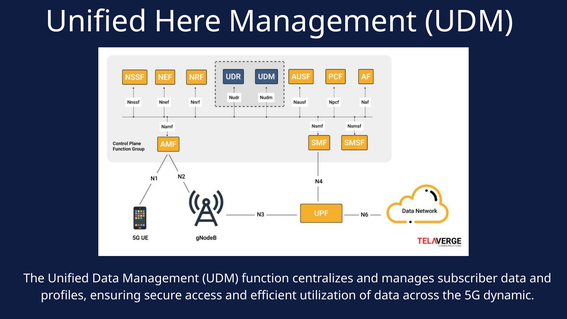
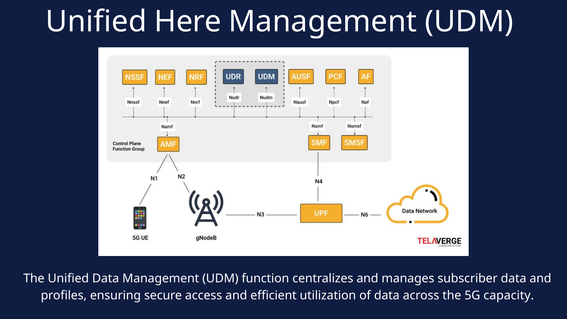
dynamic: dynamic -> capacity (509, 295)
